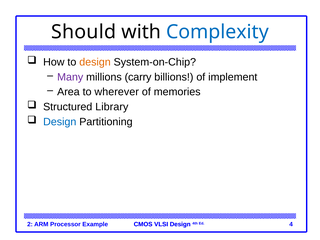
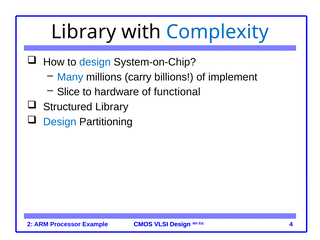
Should: Should -> Library (84, 32)
design colour: orange -> blue (95, 62)
Many colour: purple -> blue (70, 77)
Area: Area -> Slice (68, 92)
wherever: wherever -> hardware (117, 92)
memories: memories -> functional (177, 92)
